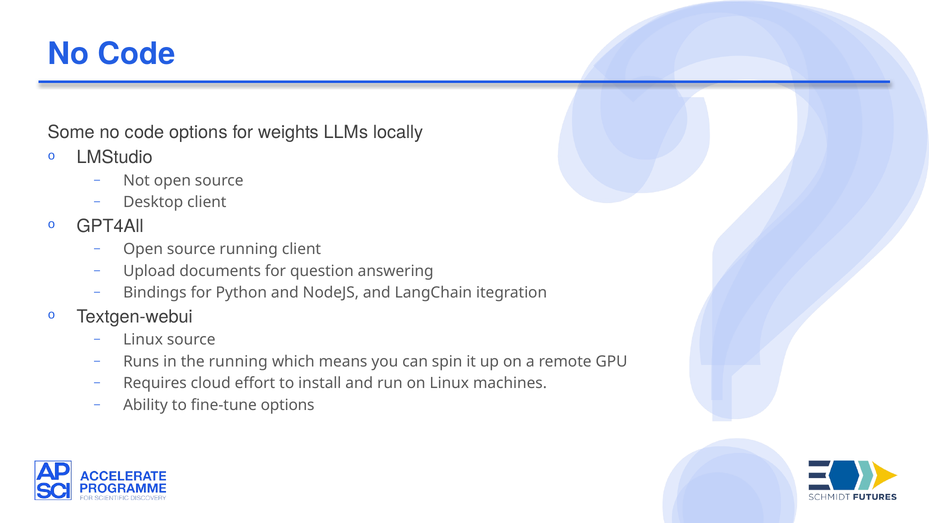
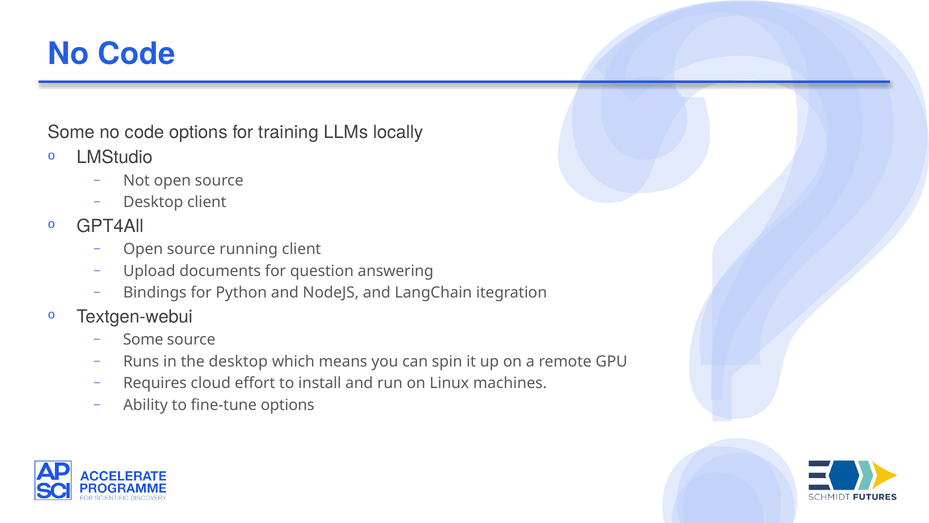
weights: weights -> training (289, 132)
Linux: Linux -> Some (143, 340)
the running: running -> desktop (238, 361)
